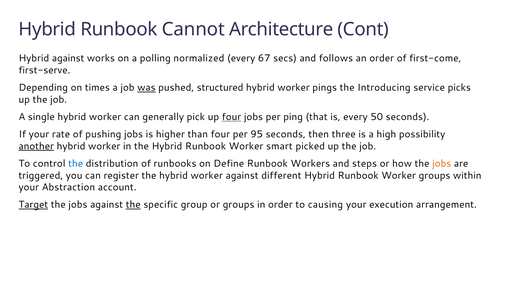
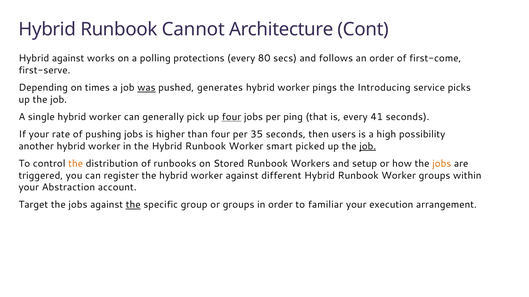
normalized: normalized -> protections (199, 58)
67: 67 -> 80 (264, 58)
structured: structured -> generates (220, 88)
50: 50 -> 41 (377, 117)
95: 95 -> 35 (257, 135)
three: three -> users (344, 135)
another underline: present -> none (36, 146)
job underline: none -> present (368, 146)
the colour: blue -> orange (76, 164)
Define: Define -> Stored (229, 164)
steps: steps -> setup (365, 164)
Target underline: present -> none (33, 205)
causing: causing -> familiar (325, 205)
